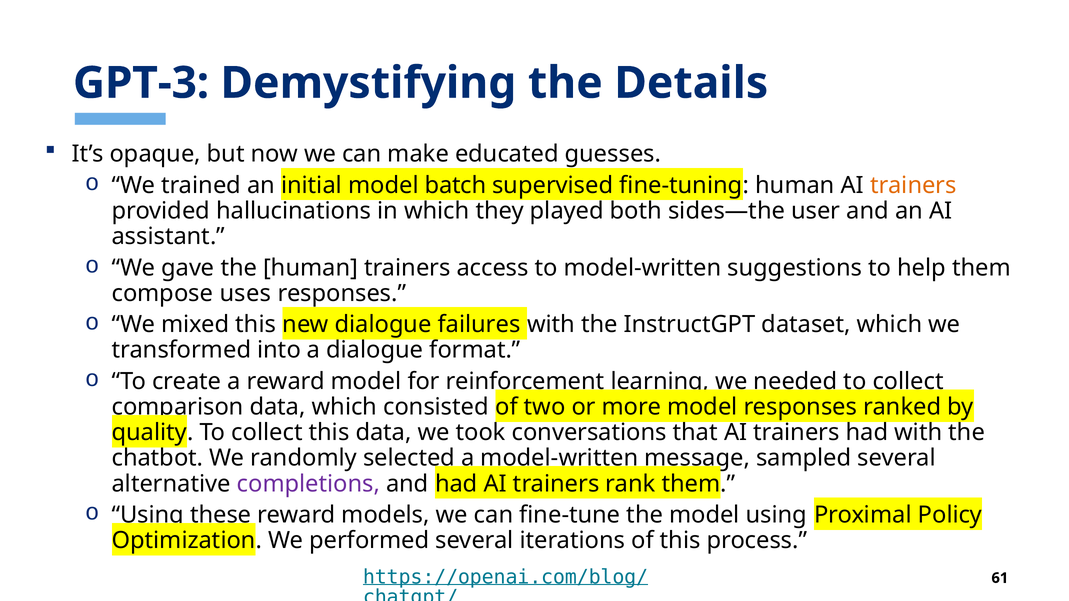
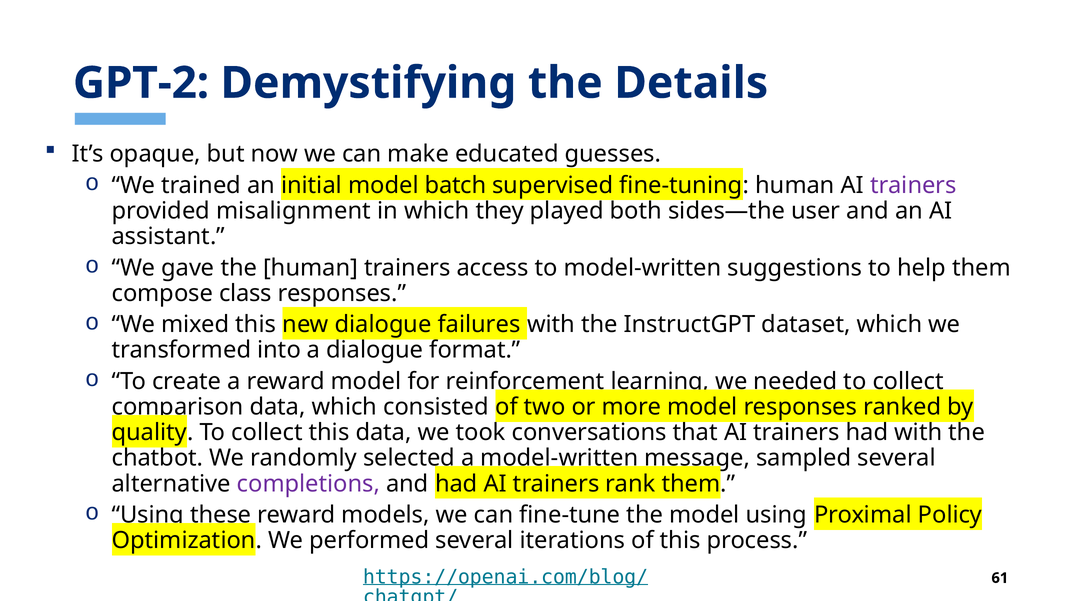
GPT-3: GPT-3 -> GPT-2 (141, 83)
trainers colour: orange -> purple (913, 185)
hallucinations: hallucinations -> misalignment (294, 211)
uses: uses -> class (246, 294)
